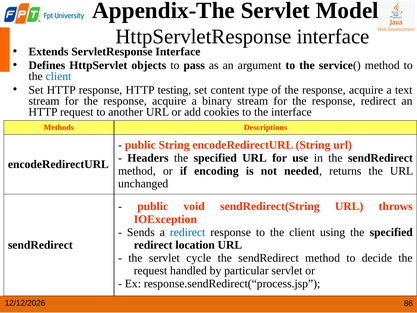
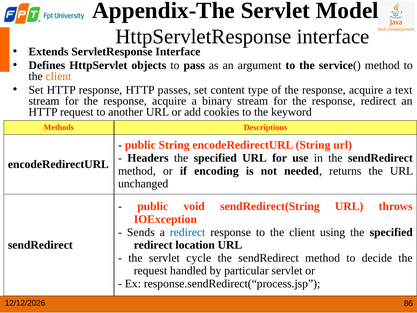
client colour: blue -> orange (58, 76)
testing: testing -> passes (174, 90)
the interface: interface -> keyword (291, 112)
